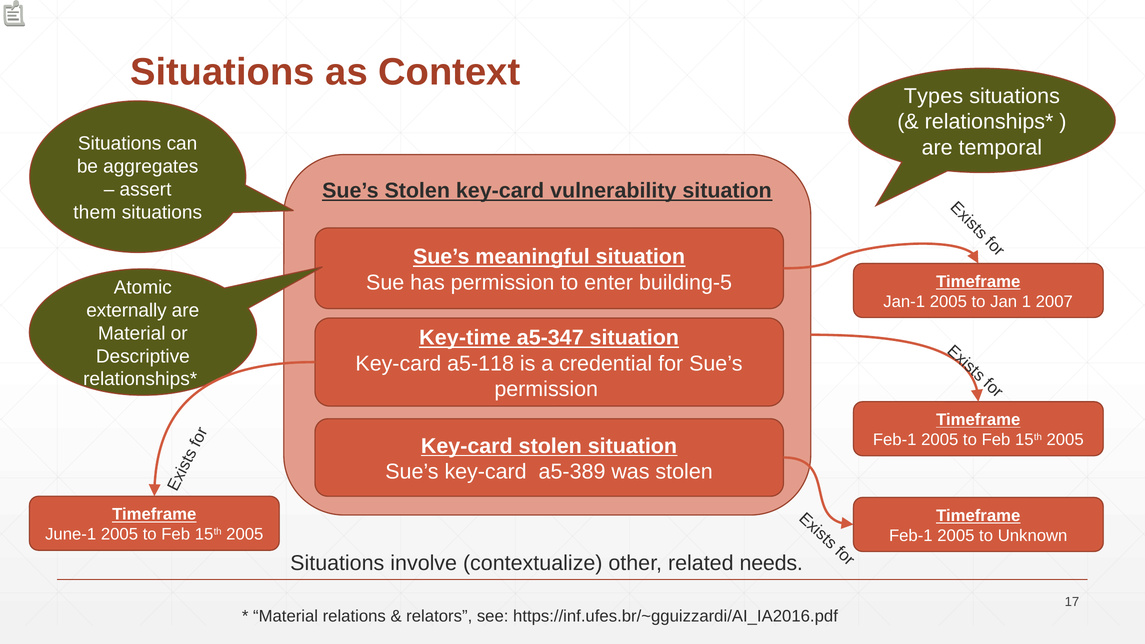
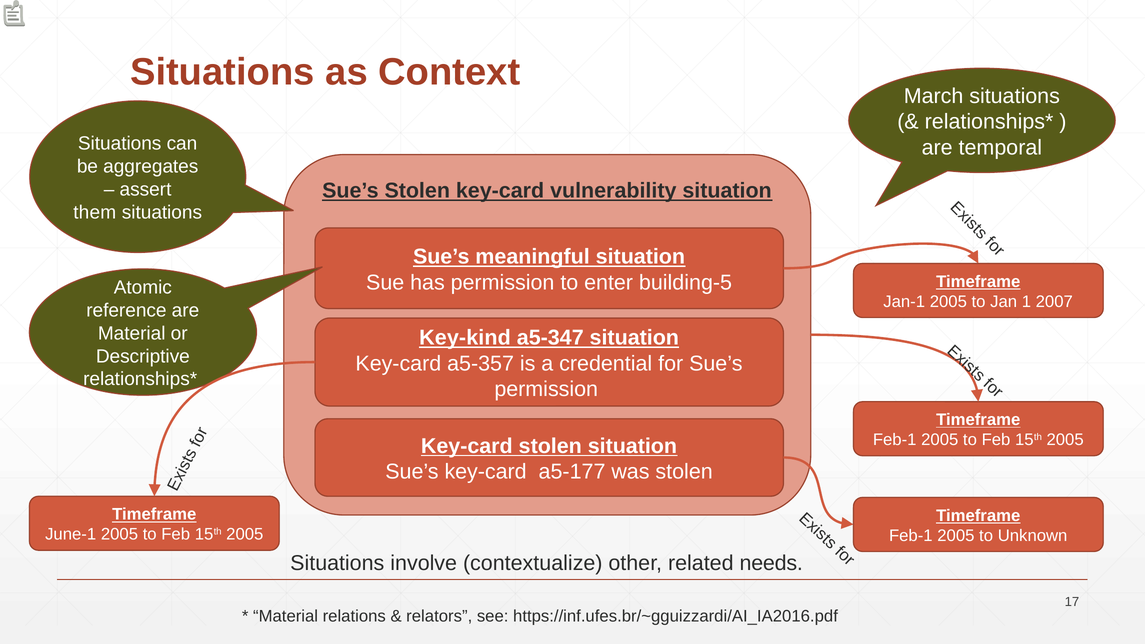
Types: Types -> March (934, 96)
externally: externally -> reference (126, 311)
Key-time: Key-time -> Key-kind (465, 338)
a5-118: a5-118 -> a5-357 (481, 364)
a5-389: a5-389 -> a5-177 (572, 472)
